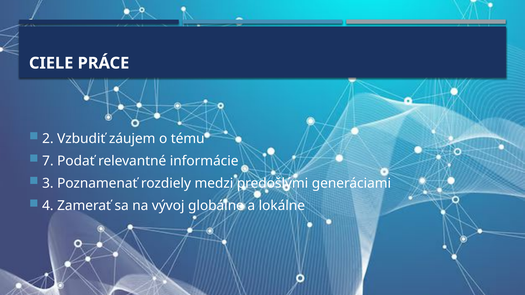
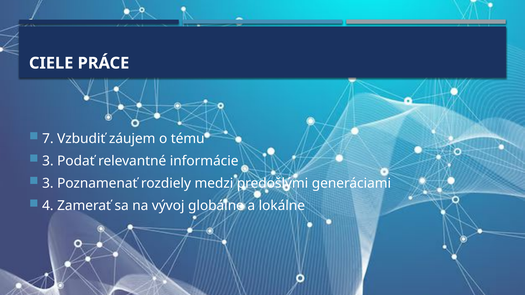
2: 2 -> 7 (48, 139)
7: 7 -> 3 (48, 161)
